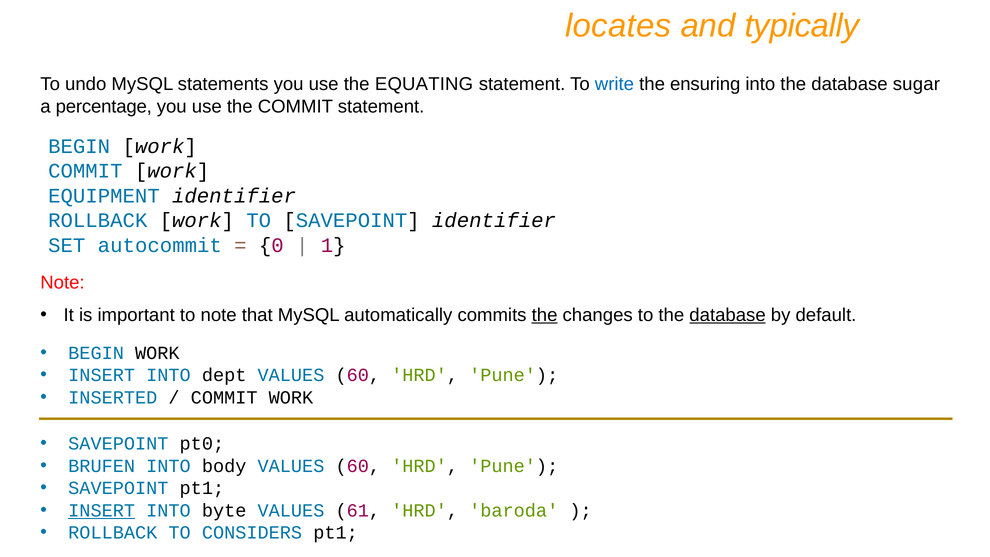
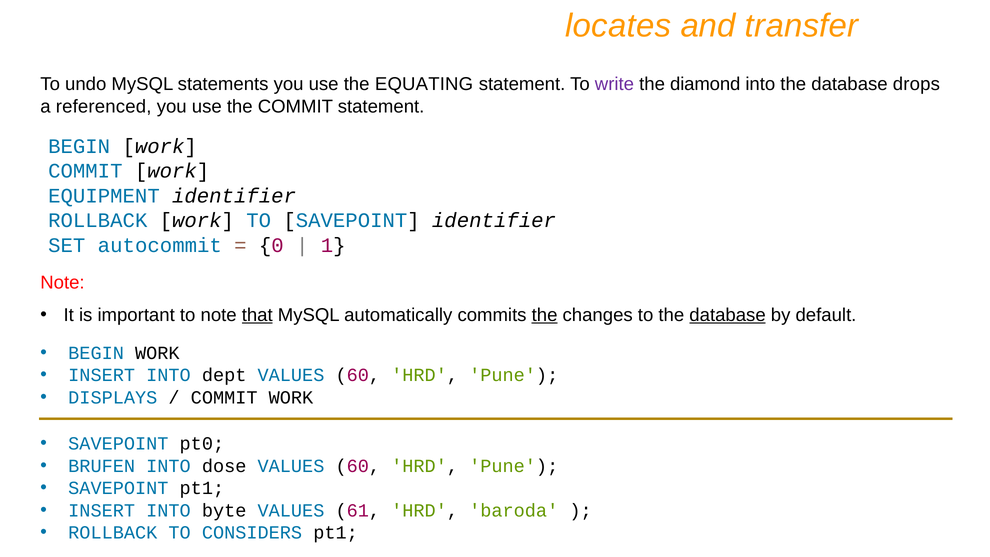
typically: typically -> transfer (802, 26)
write colour: blue -> purple (614, 84)
ensuring: ensuring -> diamond (705, 84)
sugar: sugar -> drops (916, 84)
percentage: percentage -> referenced (104, 106)
that underline: none -> present (257, 315)
INSERTED: INSERTED -> DISPLAYS (113, 398)
body: body -> dose (224, 466)
INSERT underline: present -> none (102, 510)
